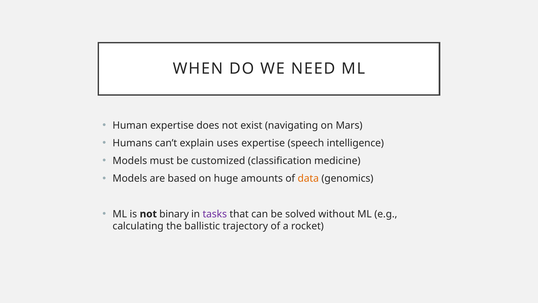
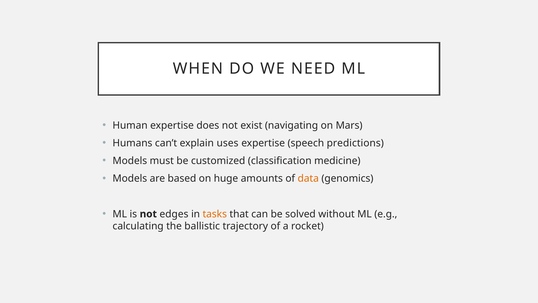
intelligence: intelligence -> predictions (355, 143)
binary: binary -> edges (174, 214)
tasks colour: purple -> orange (215, 214)
